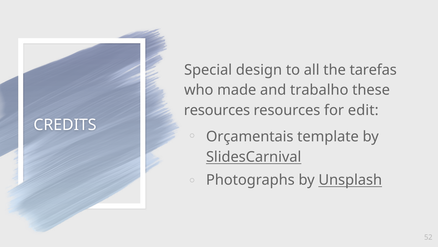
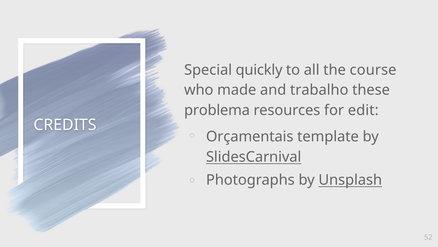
design: design -> quickly (259, 70)
tarefas: tarefas -> course (373, 70)
resources: resources -> problema (217, 110)
